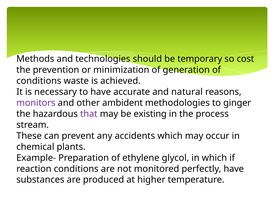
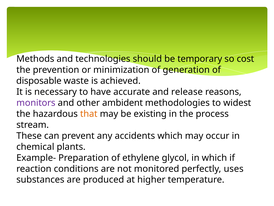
conditions: conditions -> disposable (39, 81)
natural: natural -> release (187, 92)
ginger: ginger -> widest (237, 103)
that colour: purple -> orange (89, 114)
perfectly have: have -> uses (234, 168)
